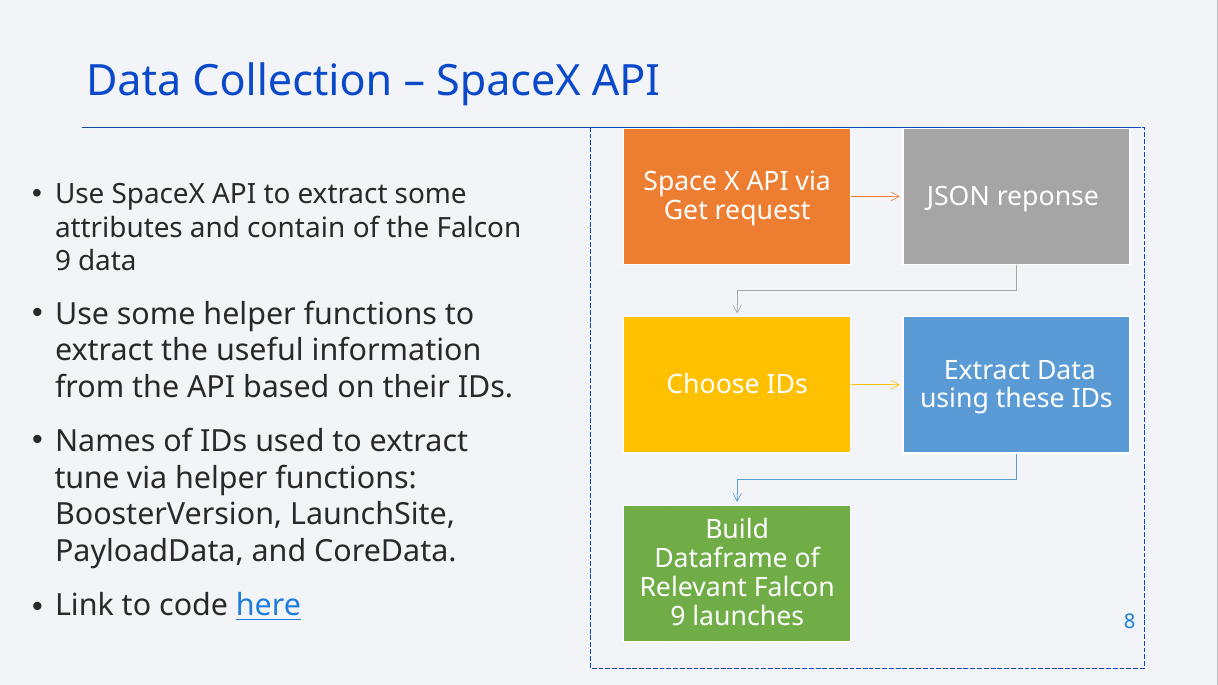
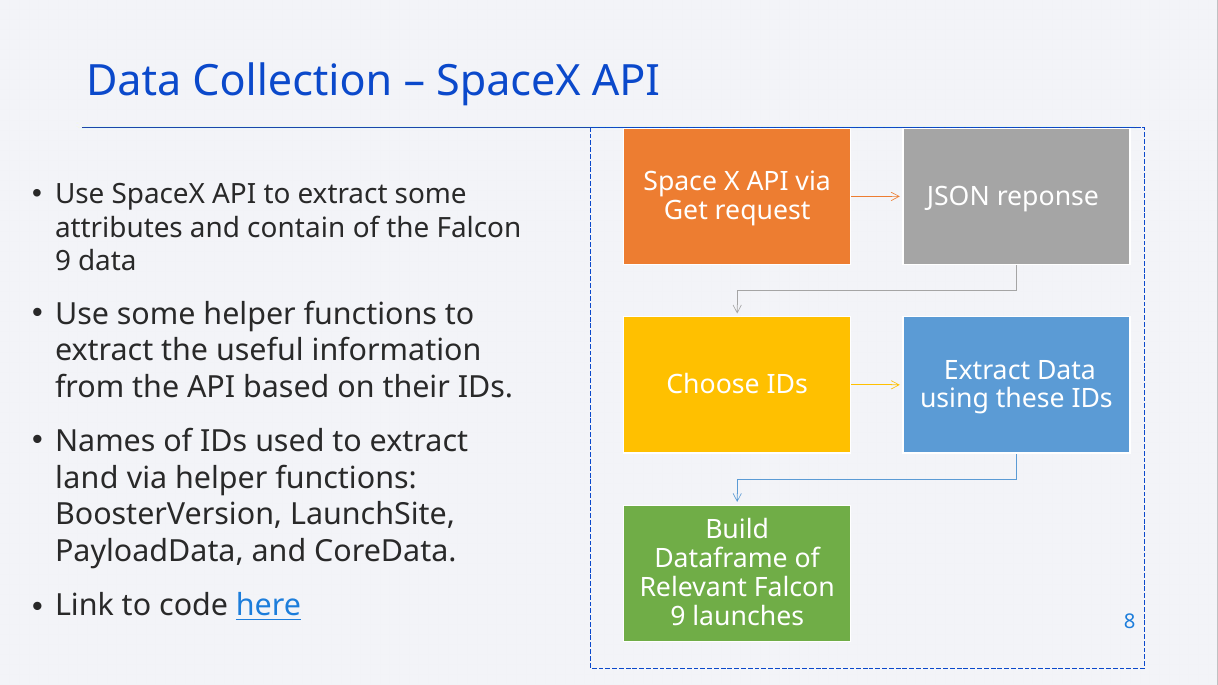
tune: tune -> land (87, 478)
